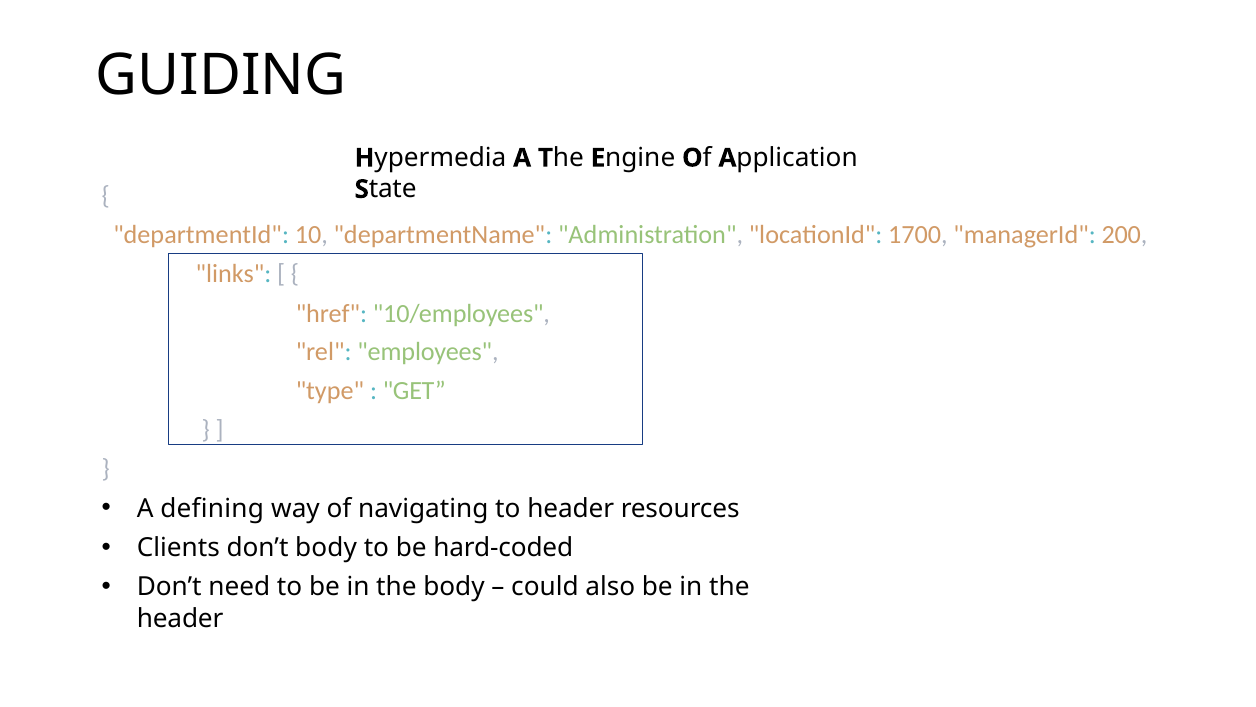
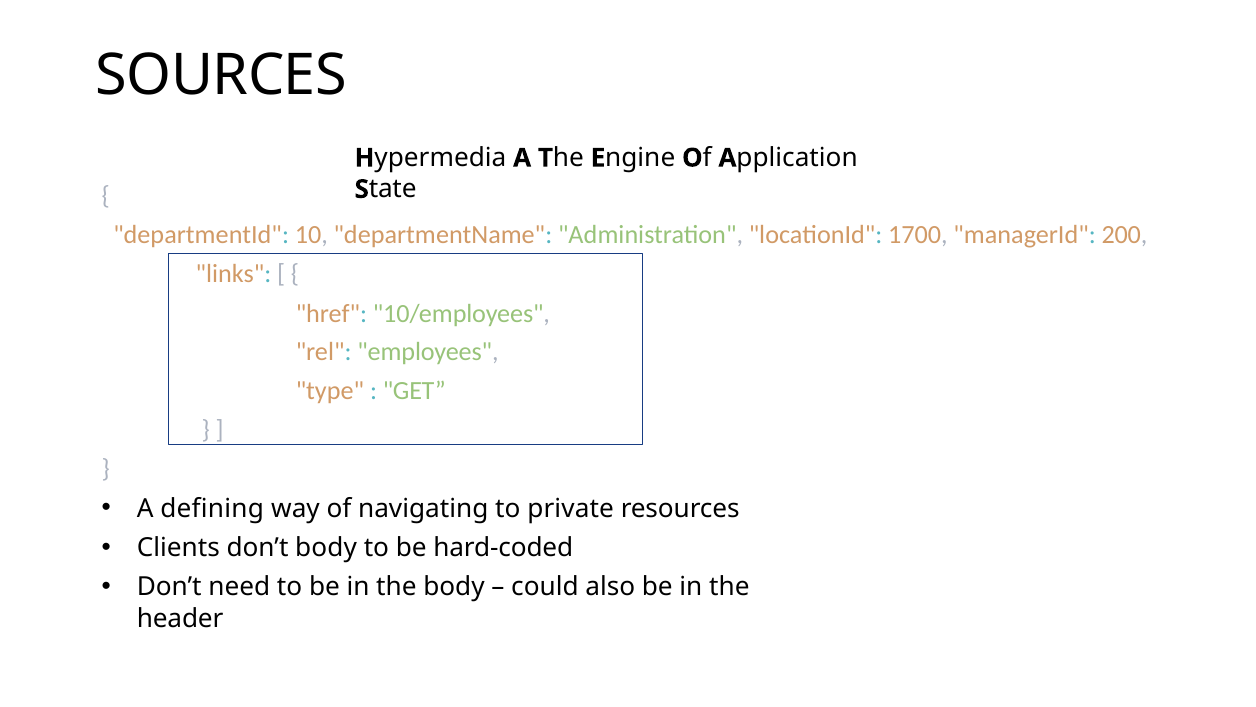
GUIDING: GUIDING -> SOURCES (221, 75)
to header: header -> private (571, 508)
